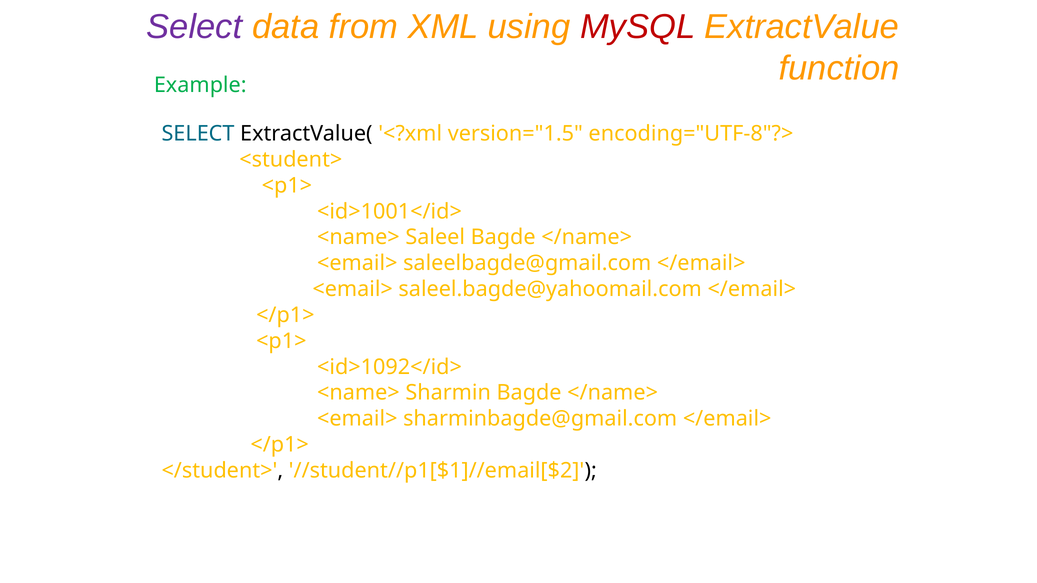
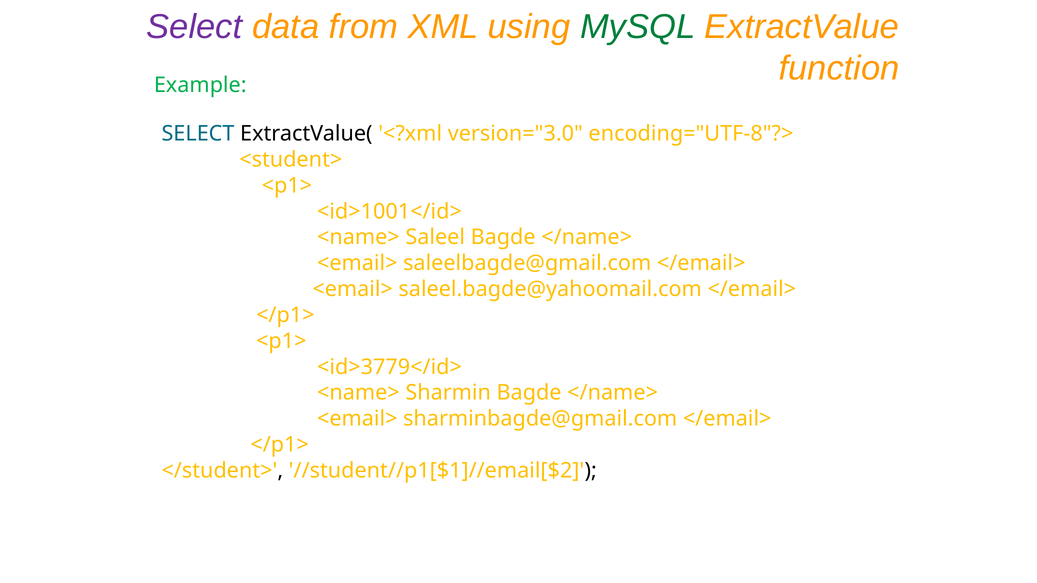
MySQL colour: red -> green (638, 27)
version="1.5: version="1.5 -> version="3.0 (515, 134)
<id>1092</id>: <id>1092</id> -> <id>3779</id> (389, 367)
